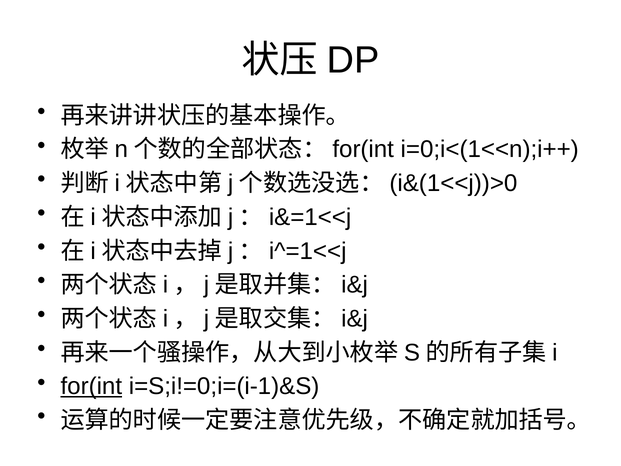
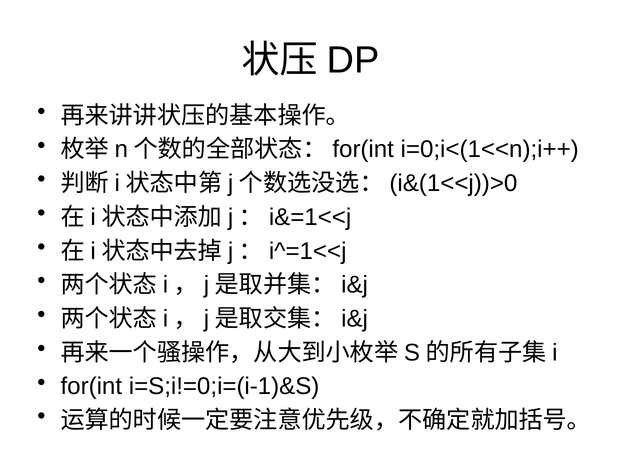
for(int underline: present -> none (91, 386)
